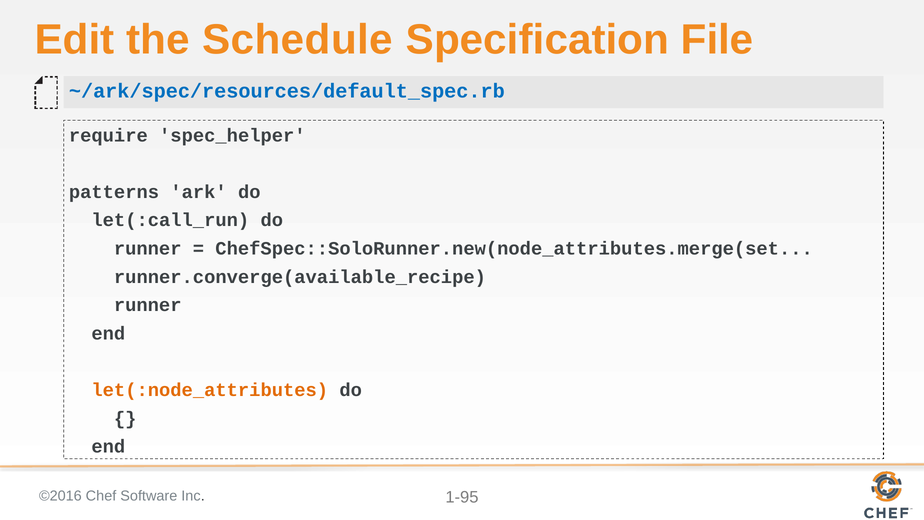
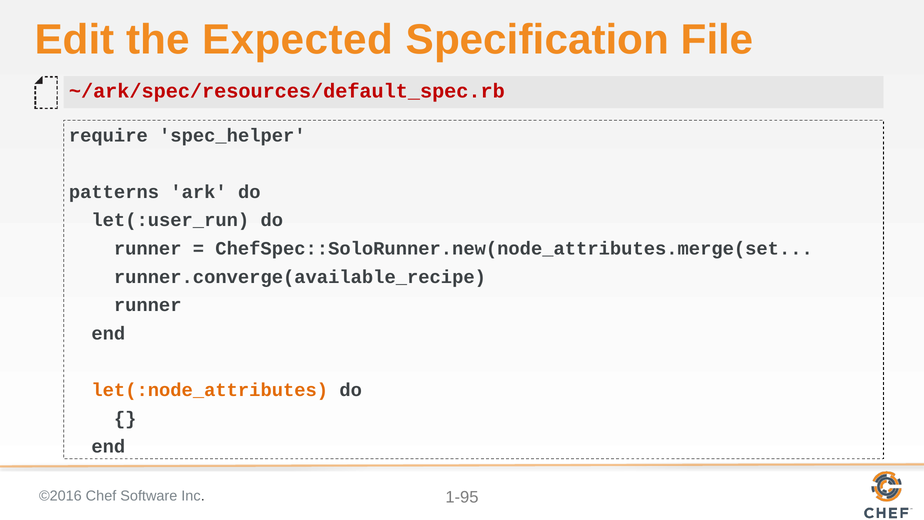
Schedule: Schedule -> Expected (298, 40)
~/ark/spec/resources/default_spec.rb colour: blue -> red (287, 91)
let(:call_run: let(:call_run -> let(:user_run (170, 220)
